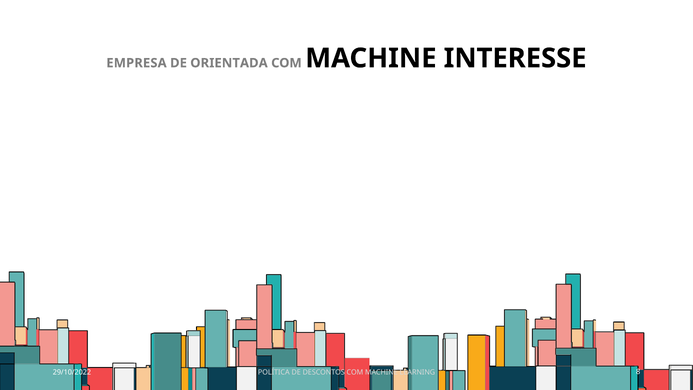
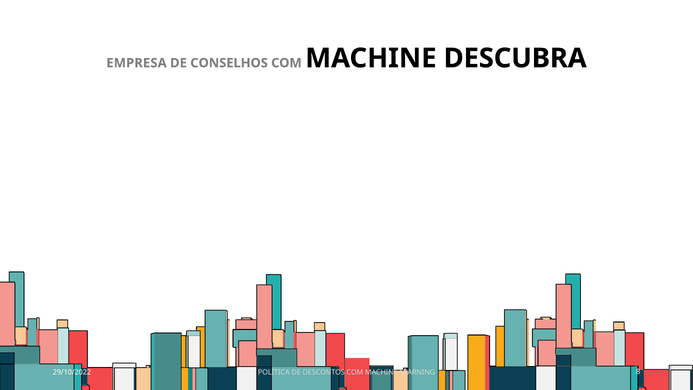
ORIENTADA: ORIENTADA -> CONSELHOS (229, 63)
INTERESSE: INTERESSE -> DESCUBRA (515, 58)
